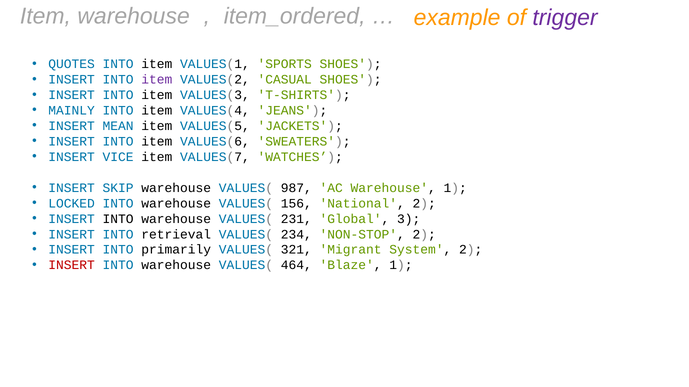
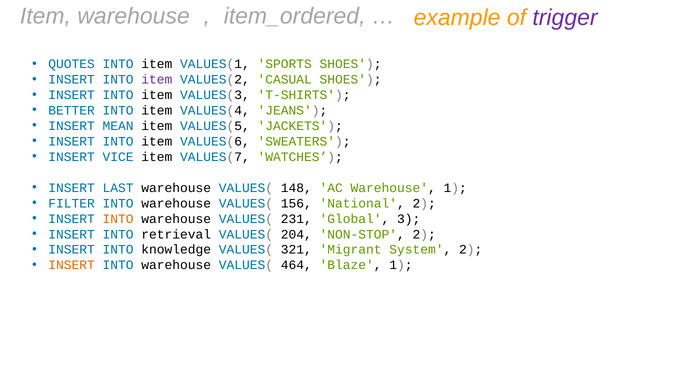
MAINLY: MAINLY -> BETTER (72, 111)
SKIP: SKIP -> LAST (118, 188)
987: 987 -> 148 (296, 188)
LOCKED: LOCKED -> FILTER (72, 204)
INTO colour: black -> orange (118, 219)
234: 234 -> 204 (296, 235)
primarily: primarily -> knowledge (176, 250)
INSERT colour: red -> orange (72, 266)
